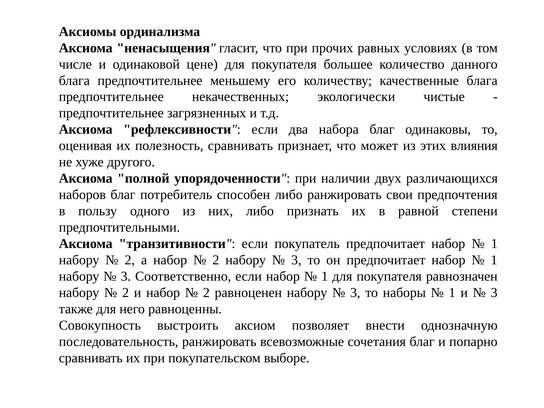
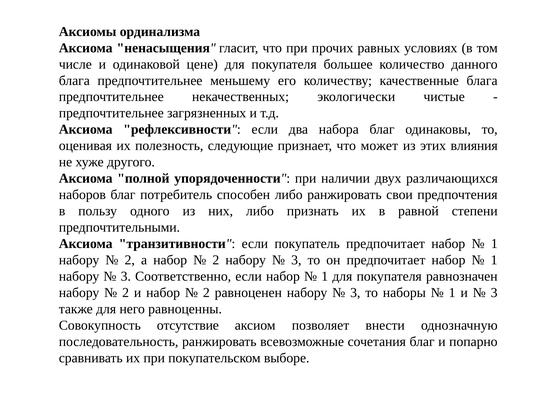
полезность сравнивать: сравнивать -> следующие (241, 146)
выстроить: выстроить -> отсутствие (188, 325)
